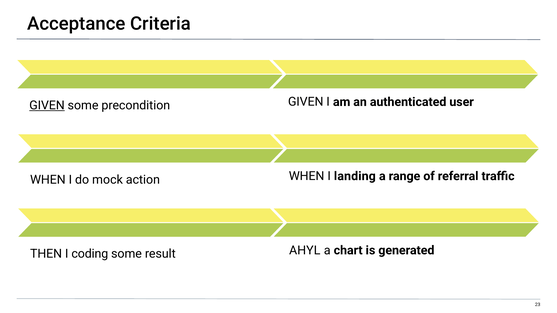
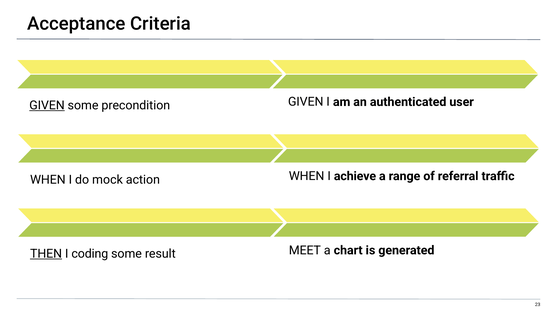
landing: landing -> achieve (355, 176)
AHYL: AHYL -> MEET (305, 251)
THEN underline: none -> present (46, 254)
